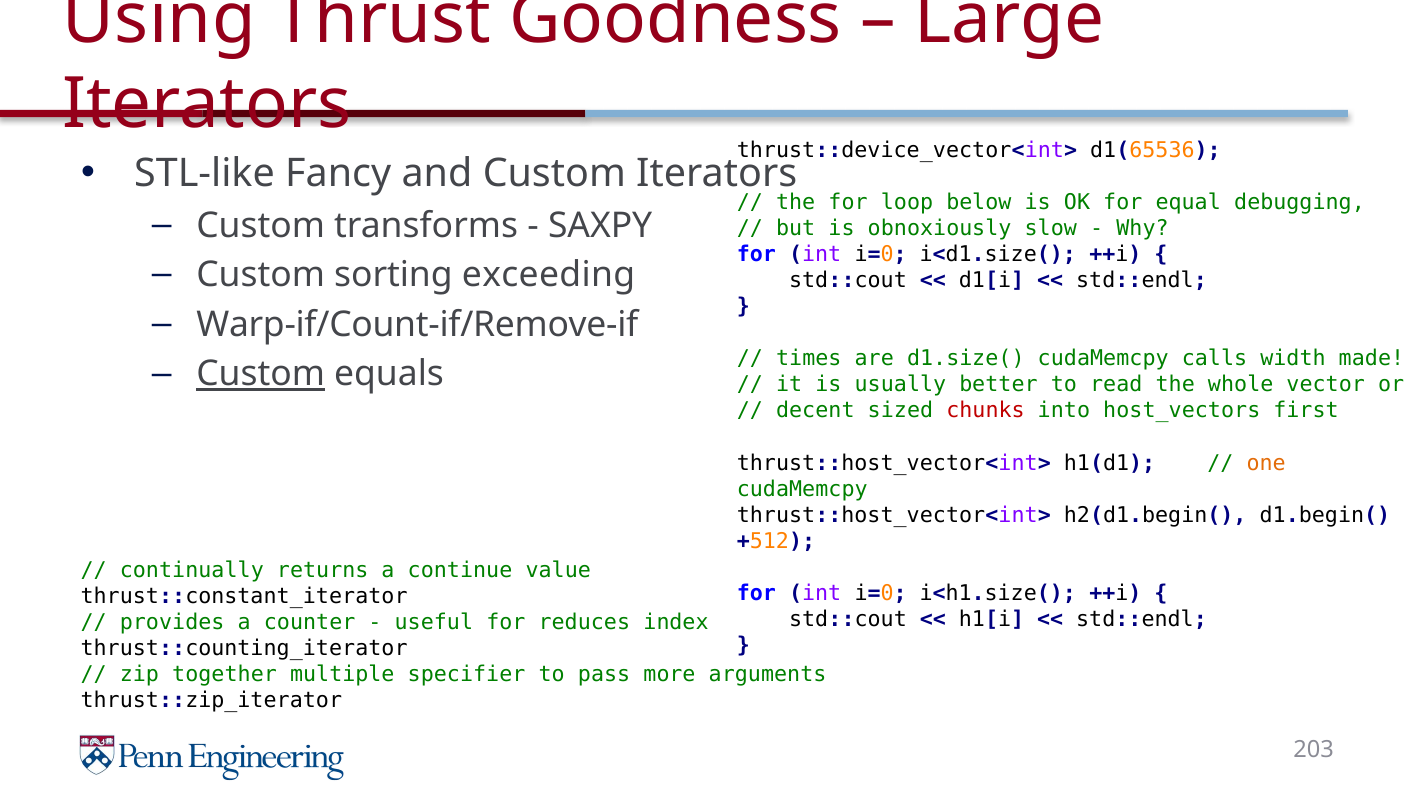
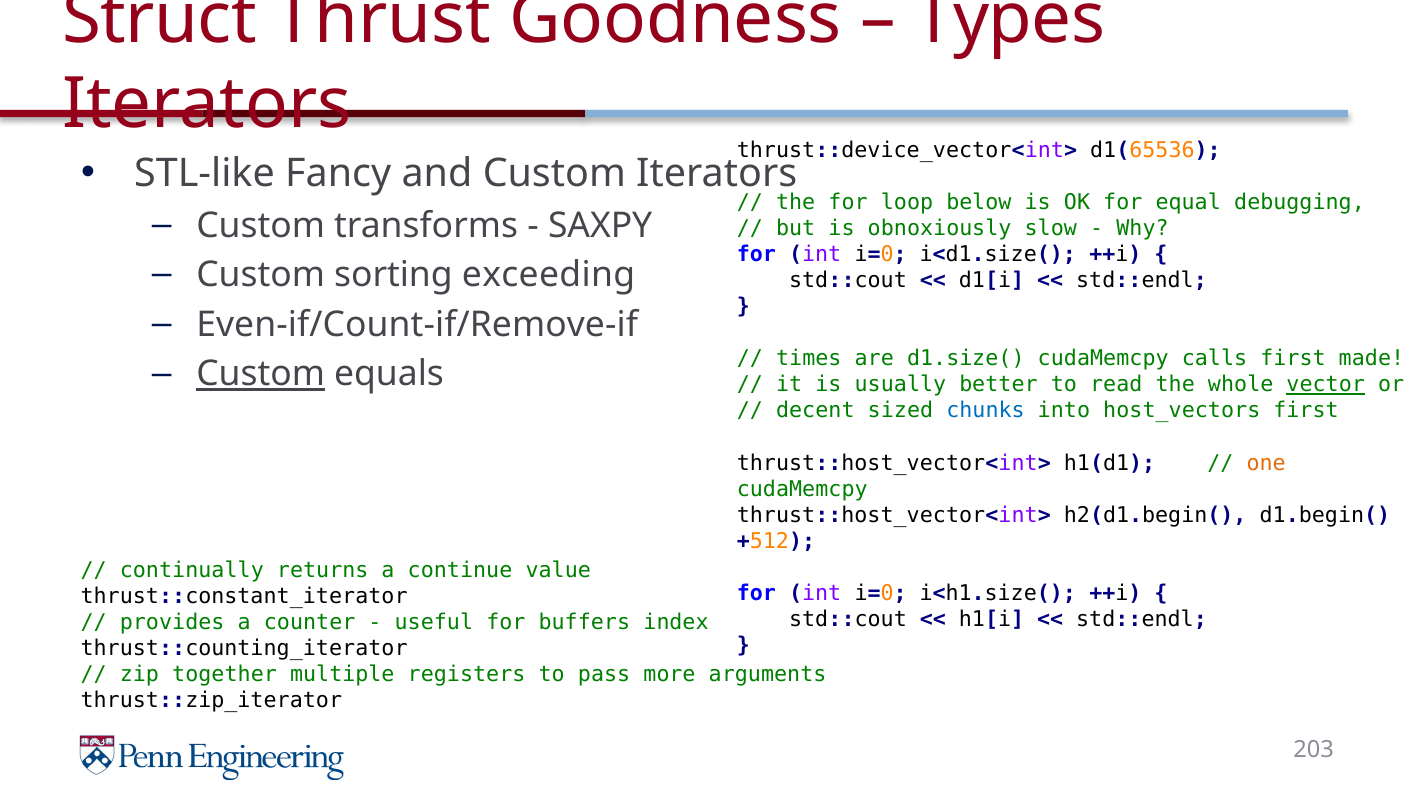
Using: Using -> Struct (160, 19)
Large: Large -> Types (1010, 19)
Warp-if/Count-if/Remove-if: Warp-if/Count-if/Remove-if -> Even-if/Count-if/Remove-if (417, 325)
calls width: width -> first (1293, 359)
vector underline: none -> present (1326, 385)
chunks colour: red -> blue (985, 411)
reduces: reduces -> buffers (584, 623)
specifier: specifier -> registers (467, 675)
